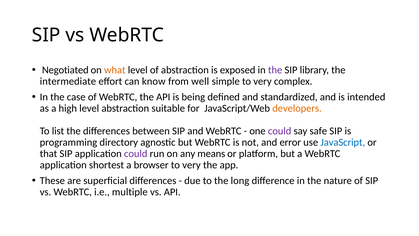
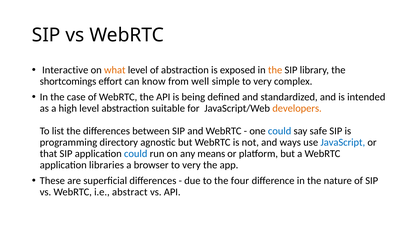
Negotiated: Negotiated -> Interactive (65, 70)
the colour: purple -> orange (275, 70)
intermediate: intermediate -> shortcomings (68, 81)
could colour: purple -> blue (280, 131)
error: error -> ways (290, 142)
could colour: purple -> blue (136, 153)
shortest: shortest -> libraries (107, 165)
long: long -> four (240, 180)
multiple: multiple -> abstract (130, 192)
